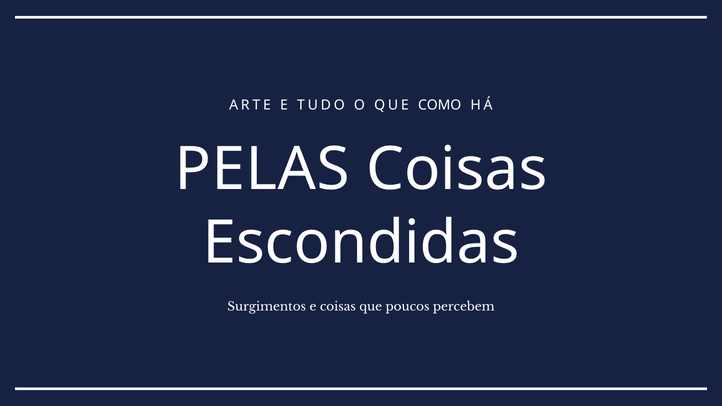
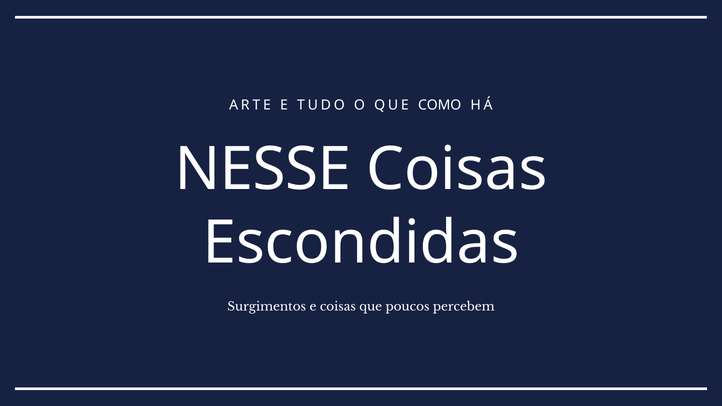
PELAS: PELAS -> NESSE (263, 170)
